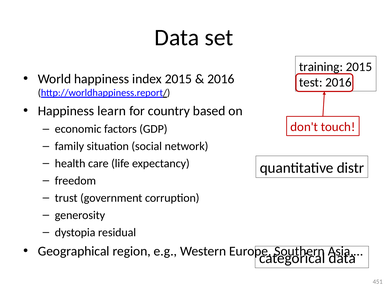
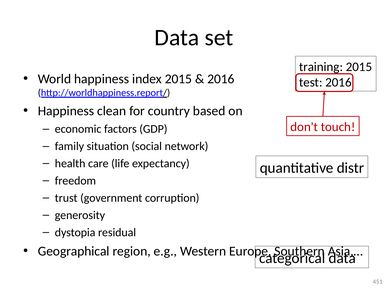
learn: learn -> clean (112, 111)
